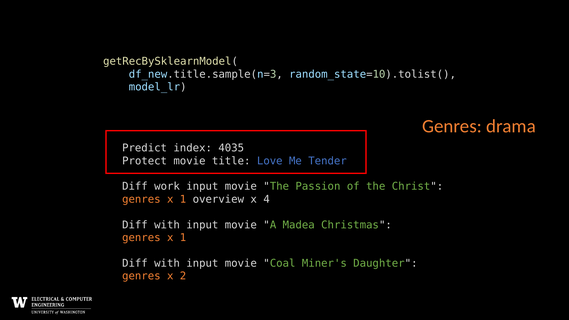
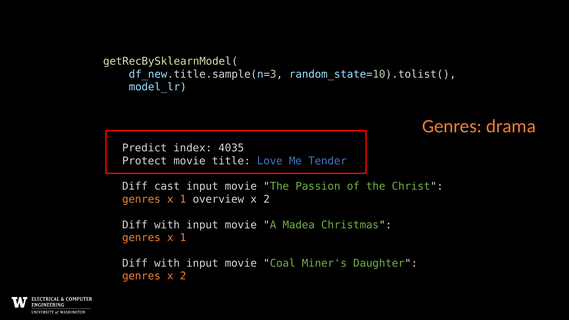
work: work -> cast (167, 186)
overview x 4: 4 -> 2 (267, 199)
